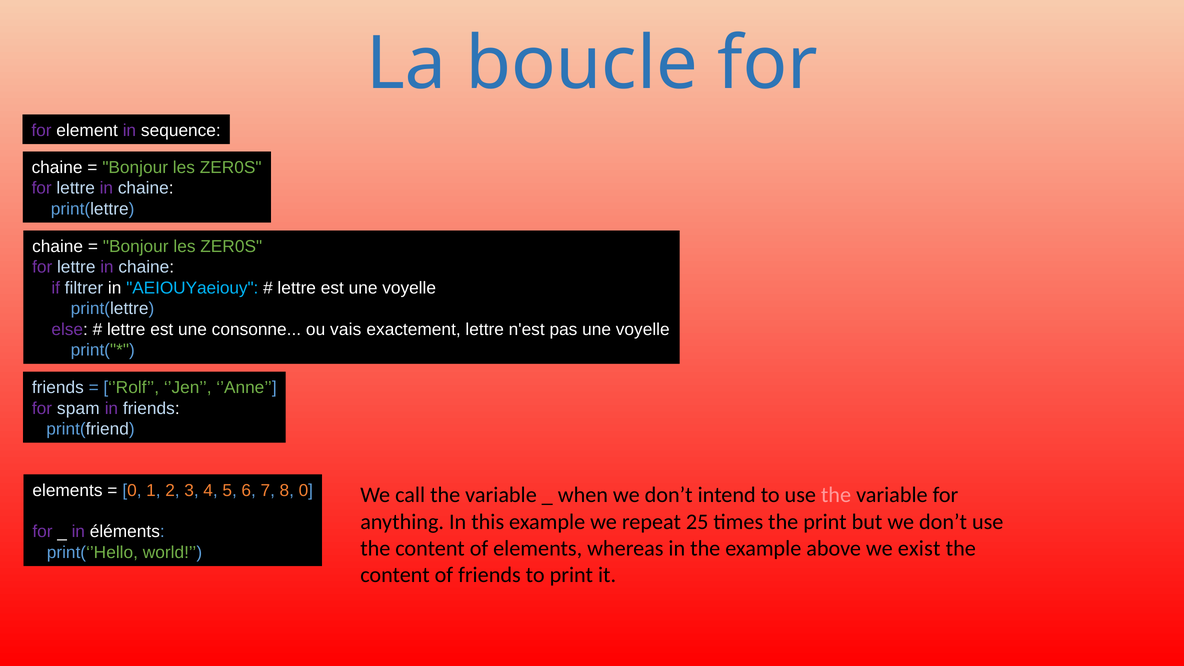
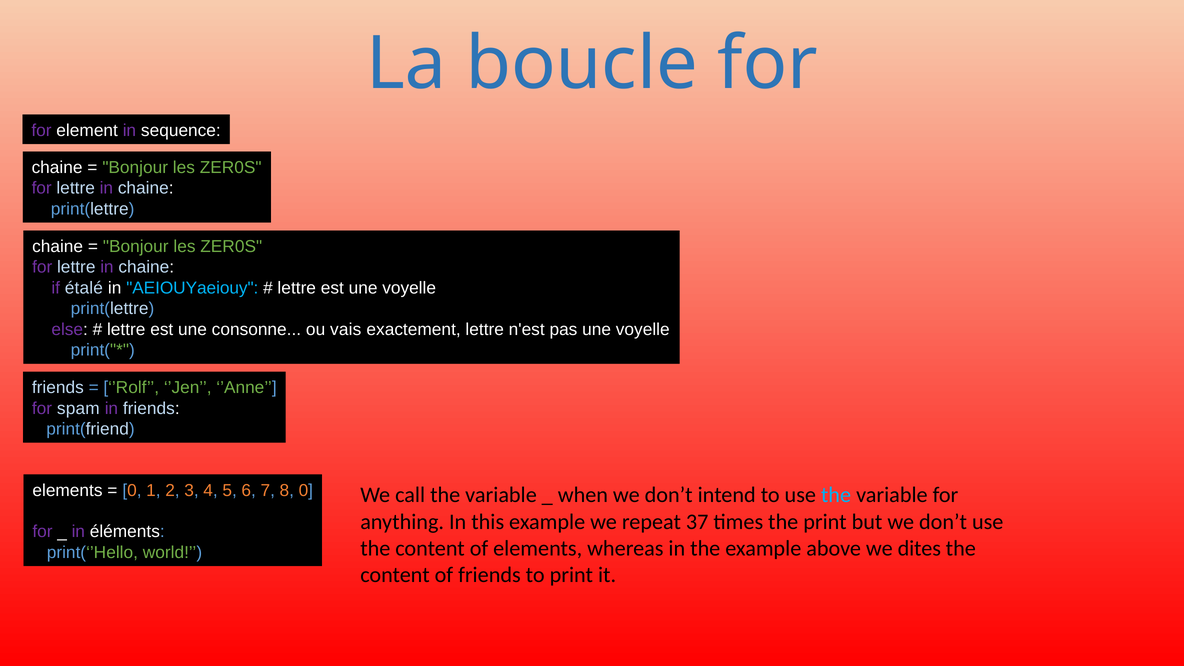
filtrer: filtrer -> étalé (84, 288)
the colour: pink -> light blue (836, 495)
25: 25 -> 37 (697, 522)
exist: exist -> dites (919, 548)
